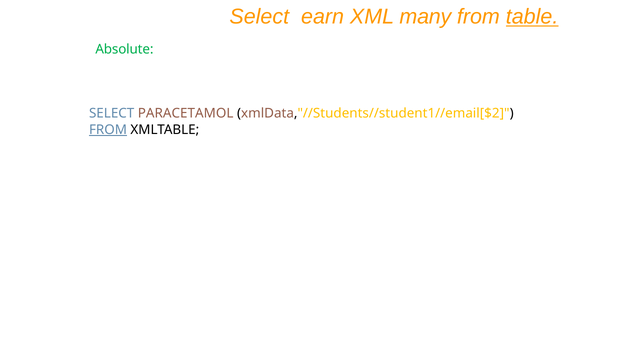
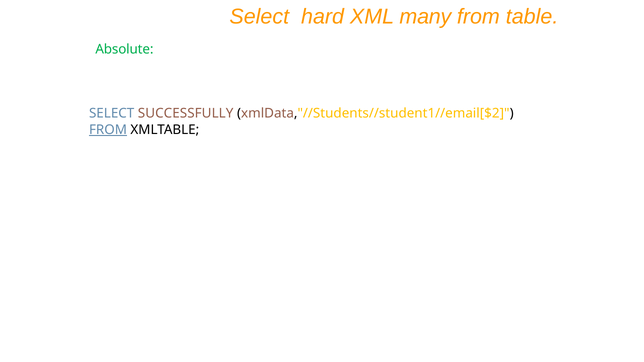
earn: earn -> hard (323, 17)
table underline: present -> none (532, 17)
PARACETAMOL: PARACETAMOL -> SUCCESSFULLY (186, 114)
